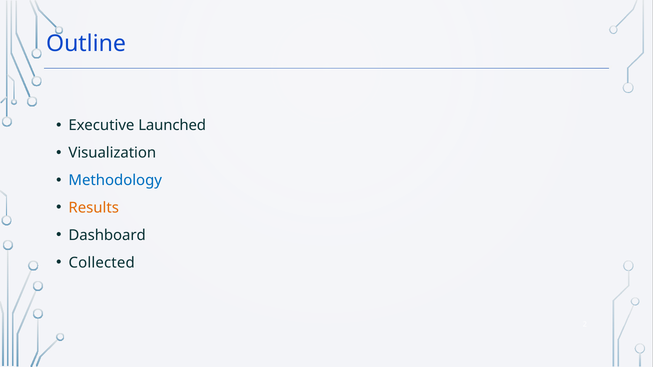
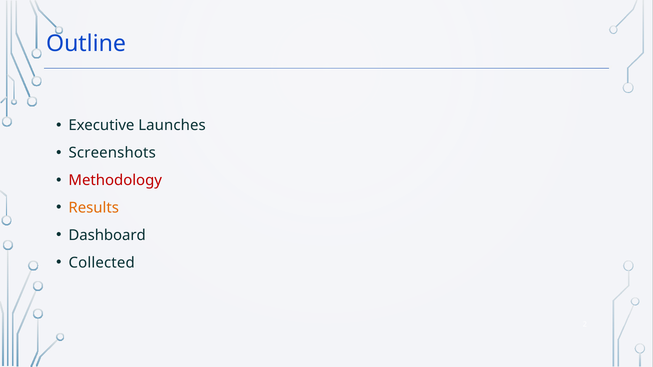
Launched: Launched -> Launches (172, 126)
Visualization: Visualization -> Screenshots (112, 153)
Methodology colour: blue -> red (115, 181)
